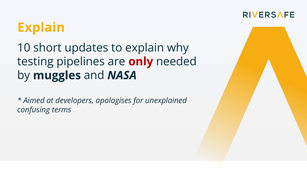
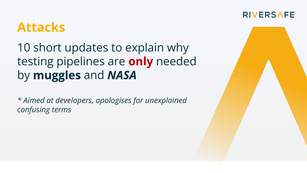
Explain: Explain -> Attacks (41, 27)
